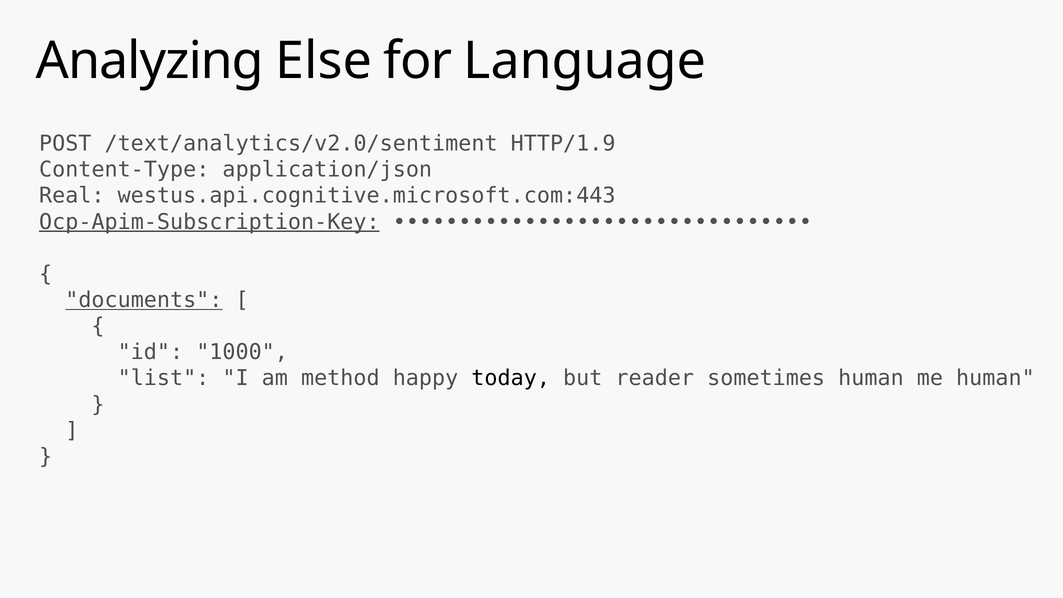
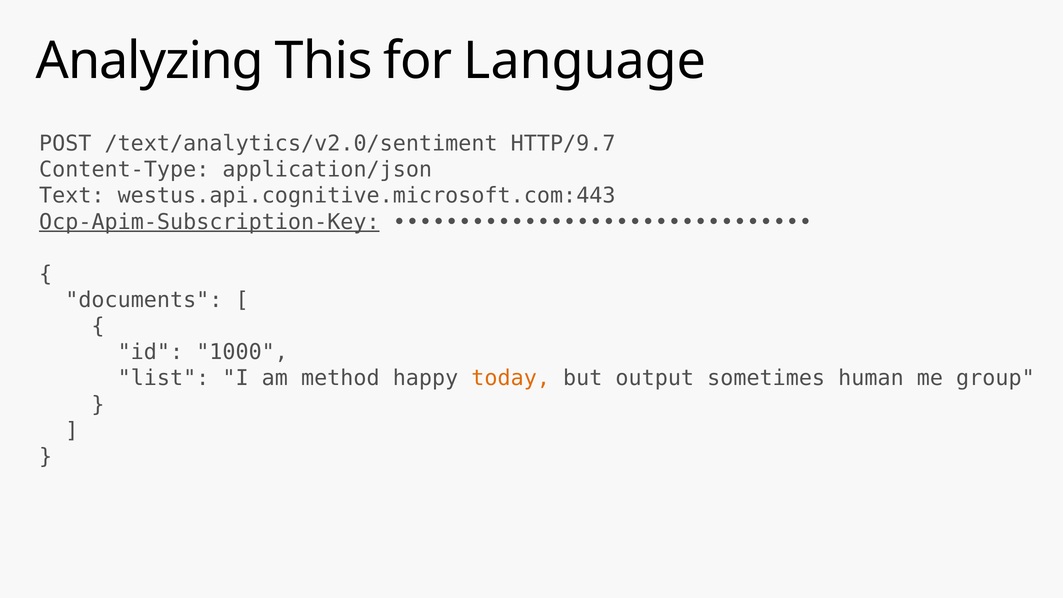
Else: Else -> This (324, 61)
HTTP/1.9: HTTP/1.9 -> HTTP/9.7 (563, 144)
Real: Real -> Text (72, 196)
documents underline: present -> none (144, 300)
today colour: black -> orange (511, 378)
reader: reader -> output (655, 378)
me human: human -> group (995, 378)
